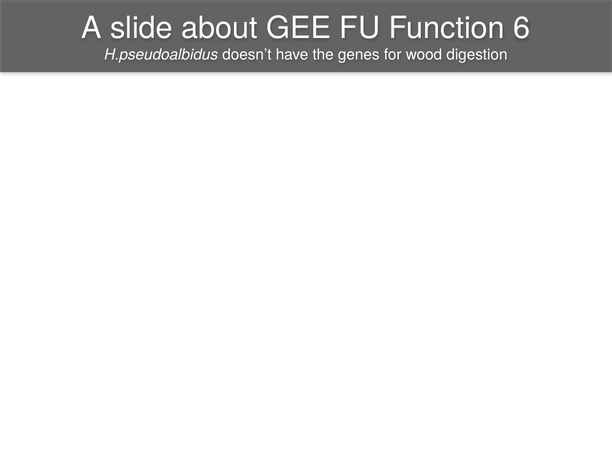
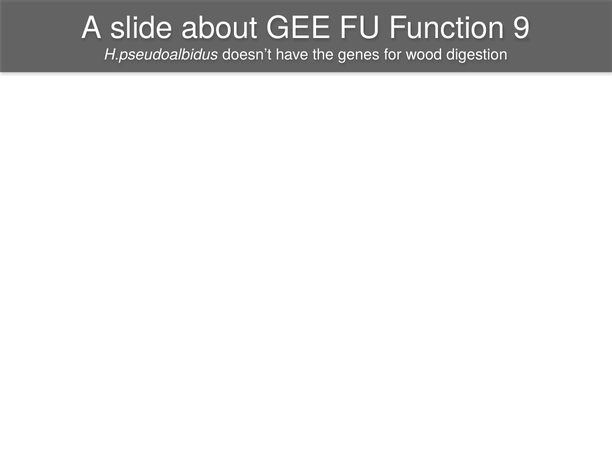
6: 6 -> 9 (522, 28)
